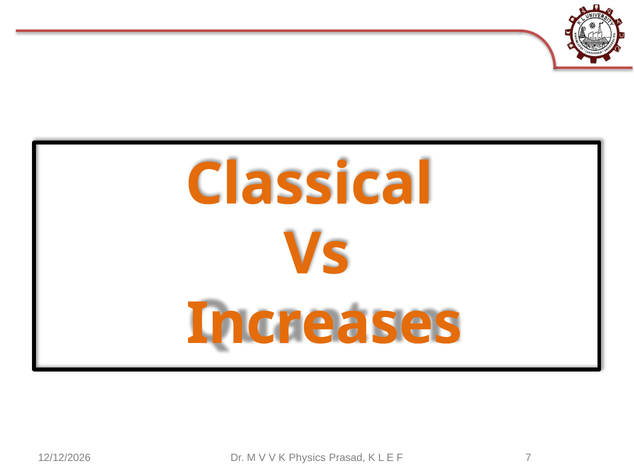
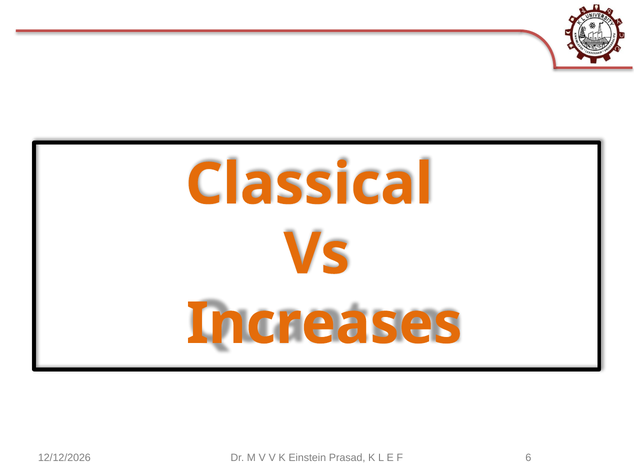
Physics: Physics -> Einstein (307, 458)
7: 7 -> 6 (528, 458)
